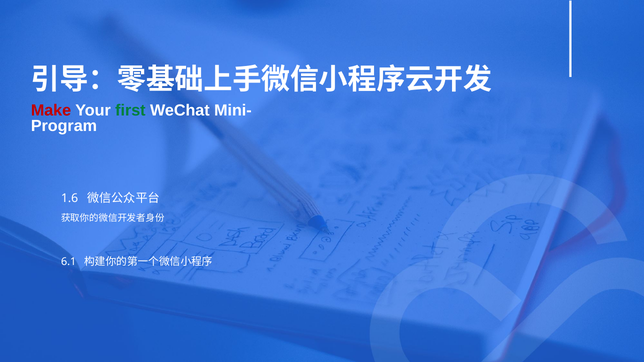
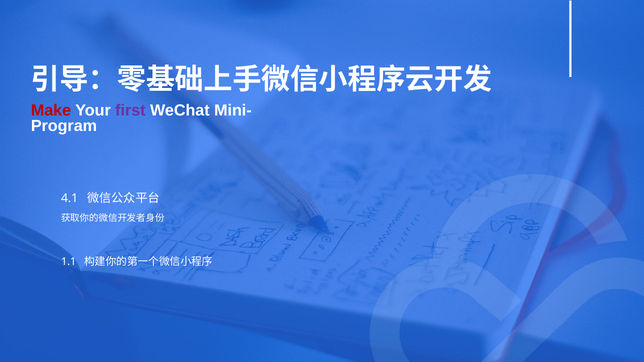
first colour: green -> purple (130, 111)
1.6: 1.6 -> 4.1 (70, 198)
6.1: 6.1 -> 1.1 (69, 262)
